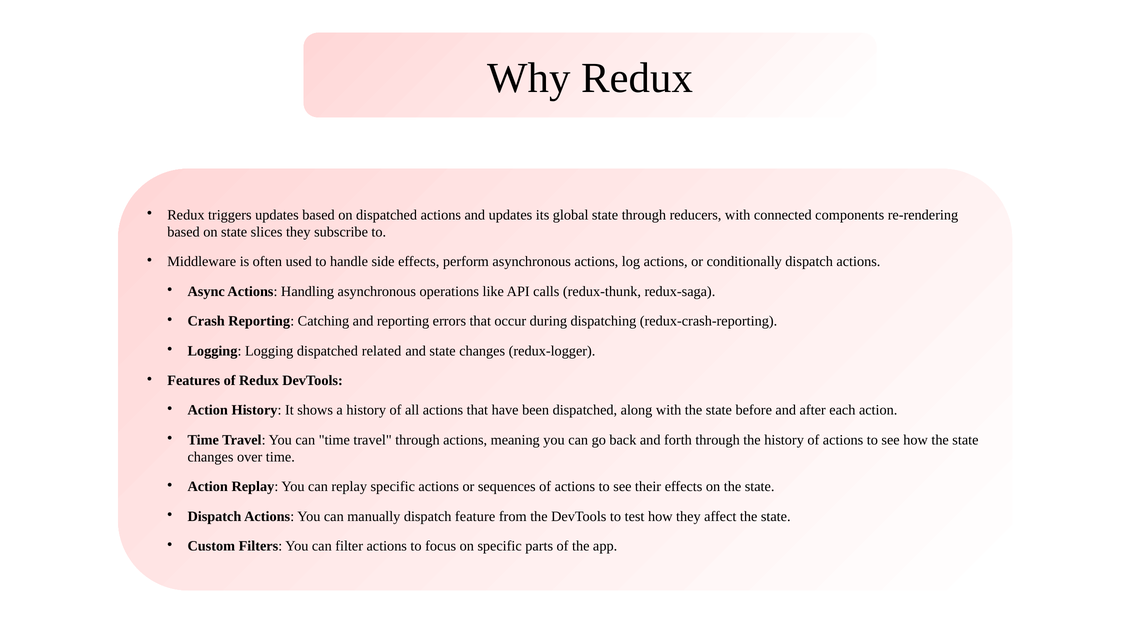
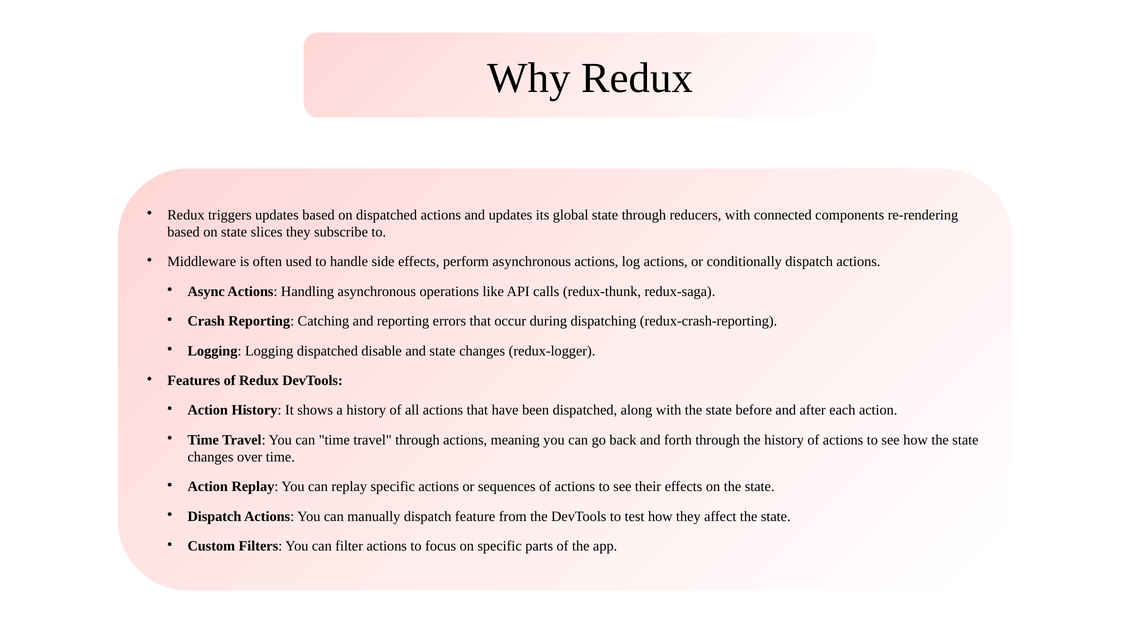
related: related -> disable (382, 351)
